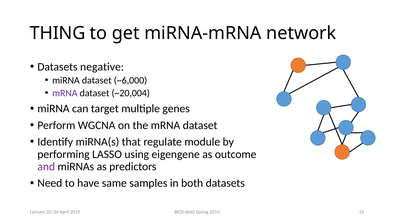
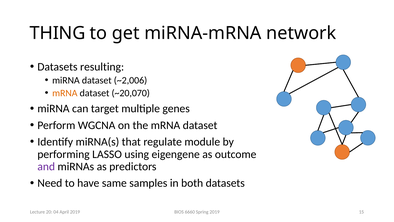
negative: negative -> resulting (102, 67)
~6,000: ~6,000 -> ~2,006 (130, 80)
mRNA colour: purple -> orange (65, 93)
~20,004: ~20,004 -> ~20,070 (131, 93)
